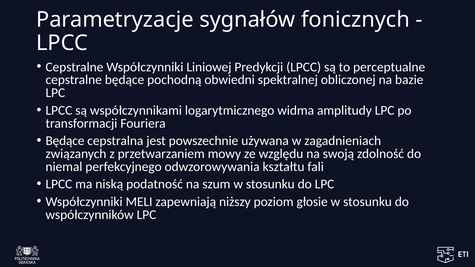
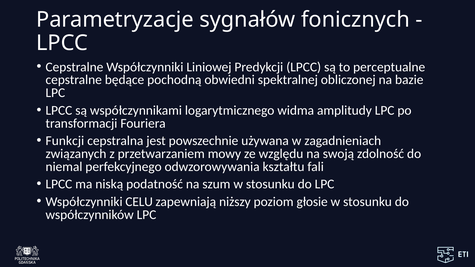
Będące: Będące -> Funkcji (65, 141)
MELI: MELI -> CELU (139, 202)
